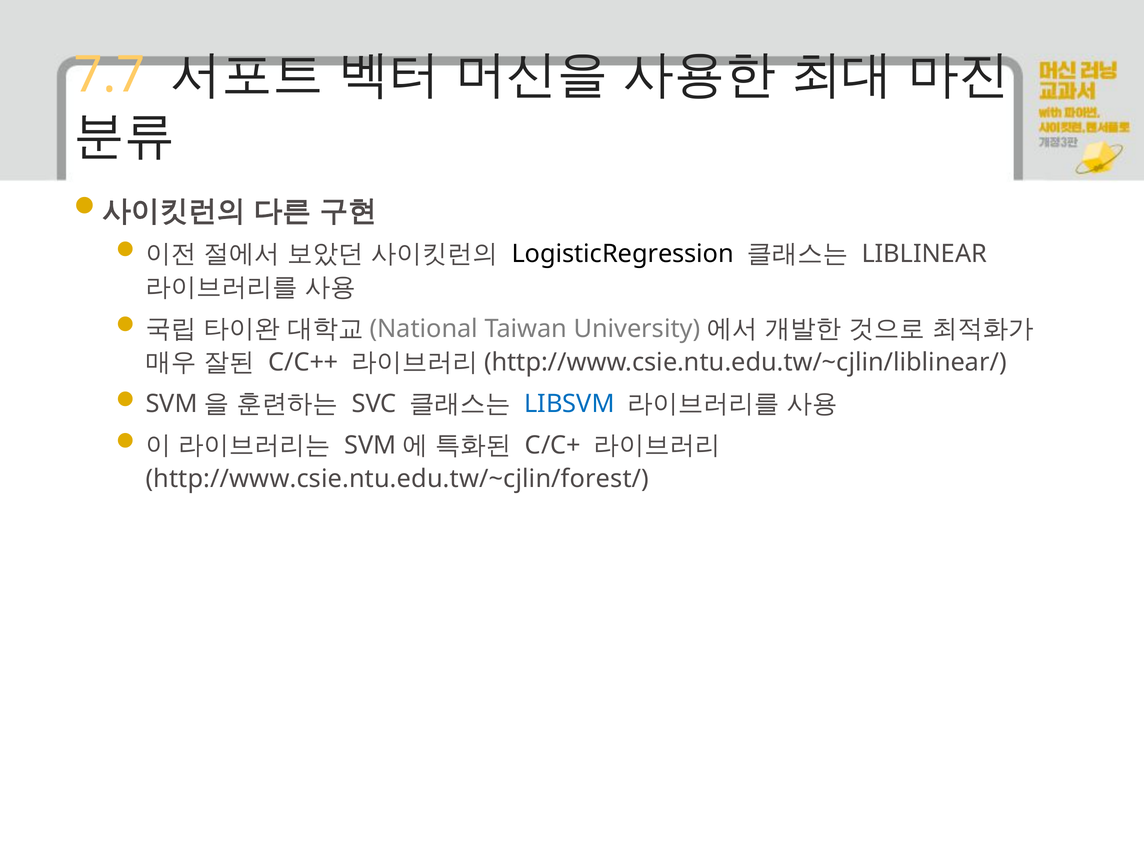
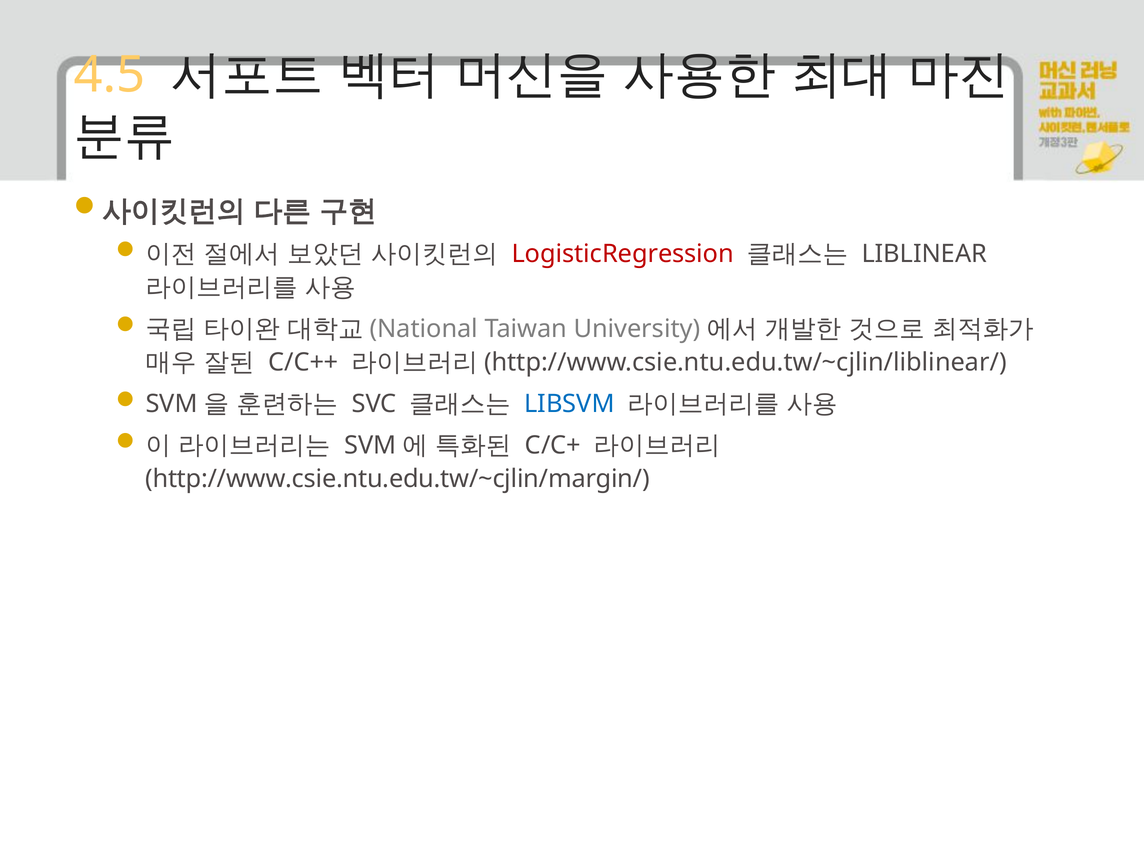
7.7: 7.7 -> 4.5 (109, 75)
LogisticRegression colour: black -> red (623, 254)
http://www.csie.ntu.edu.tw/~cjlin/forest/: http://www.csie.ntu.edu.tw/~cjlin/forest/ -> http://www.csie.ntu.edu.tw/~cjlin/margin/ (397, 479)
